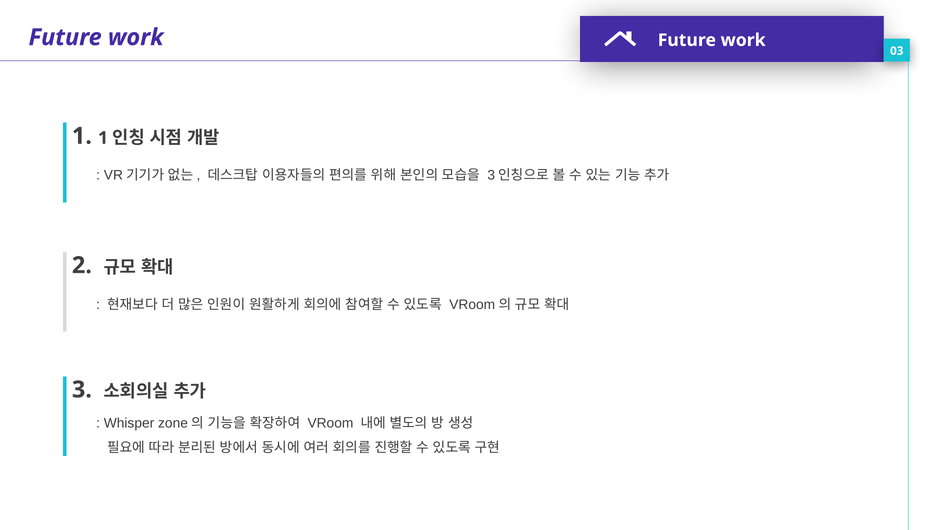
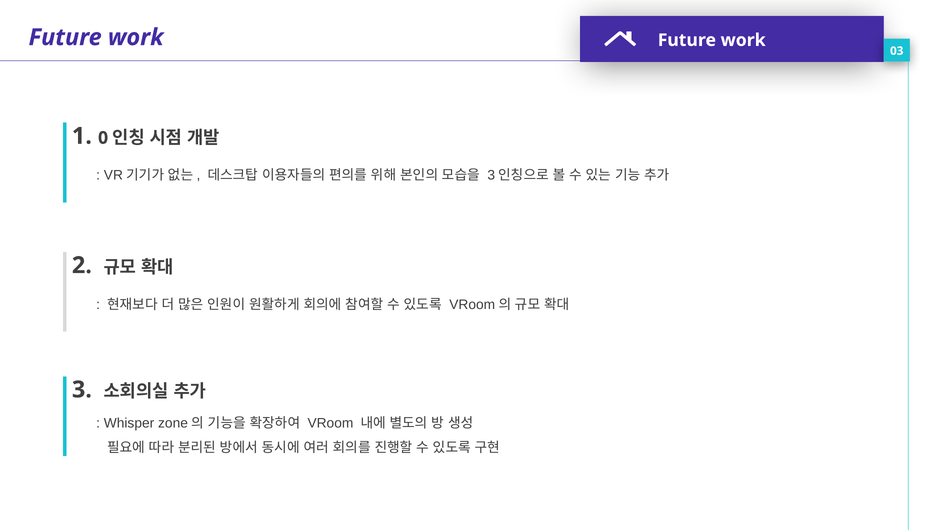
1 1: 1 -> 0 (103, 138)
